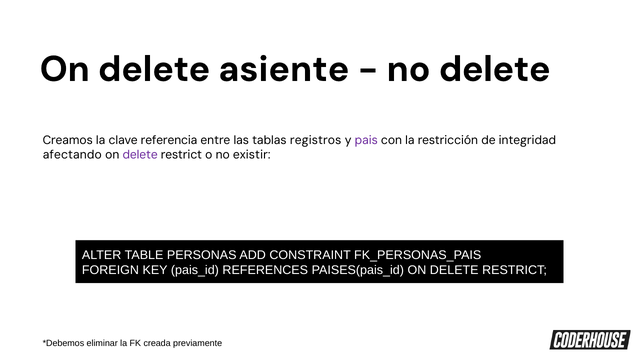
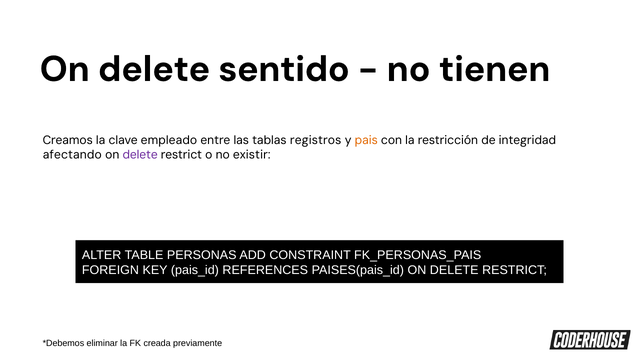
asiente: asiente -> sentido (284, 69)
no delete: delete -> tienen (495, 69)
referencia: referencia -> empleado (169, 140)
pais colour: purple -> orange (366, 140)
